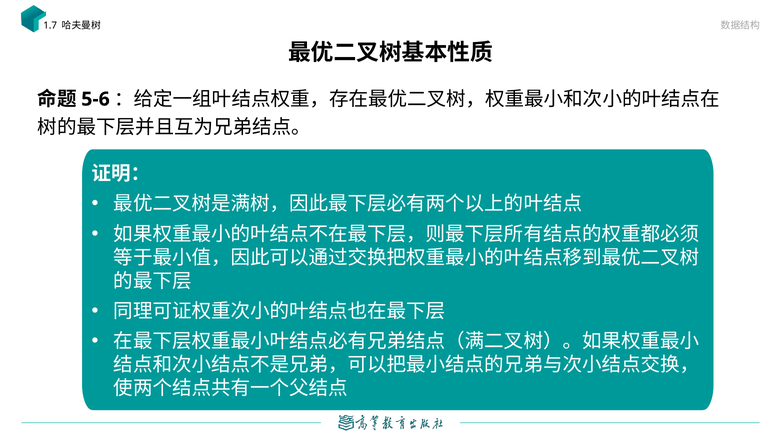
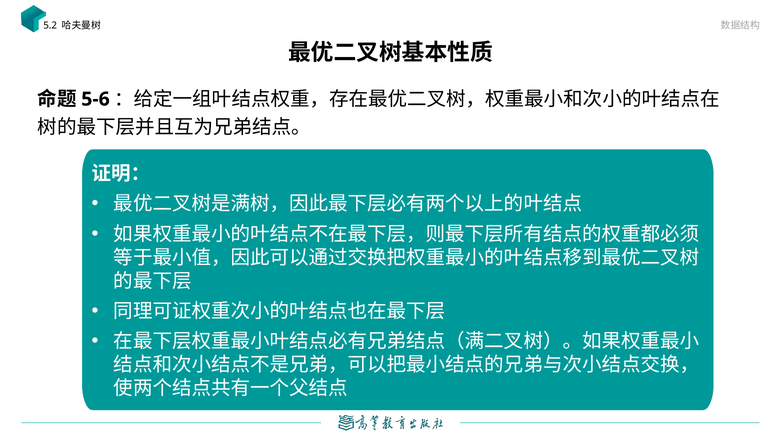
1.7: 1.7 -> 5.2 (50, 26)
